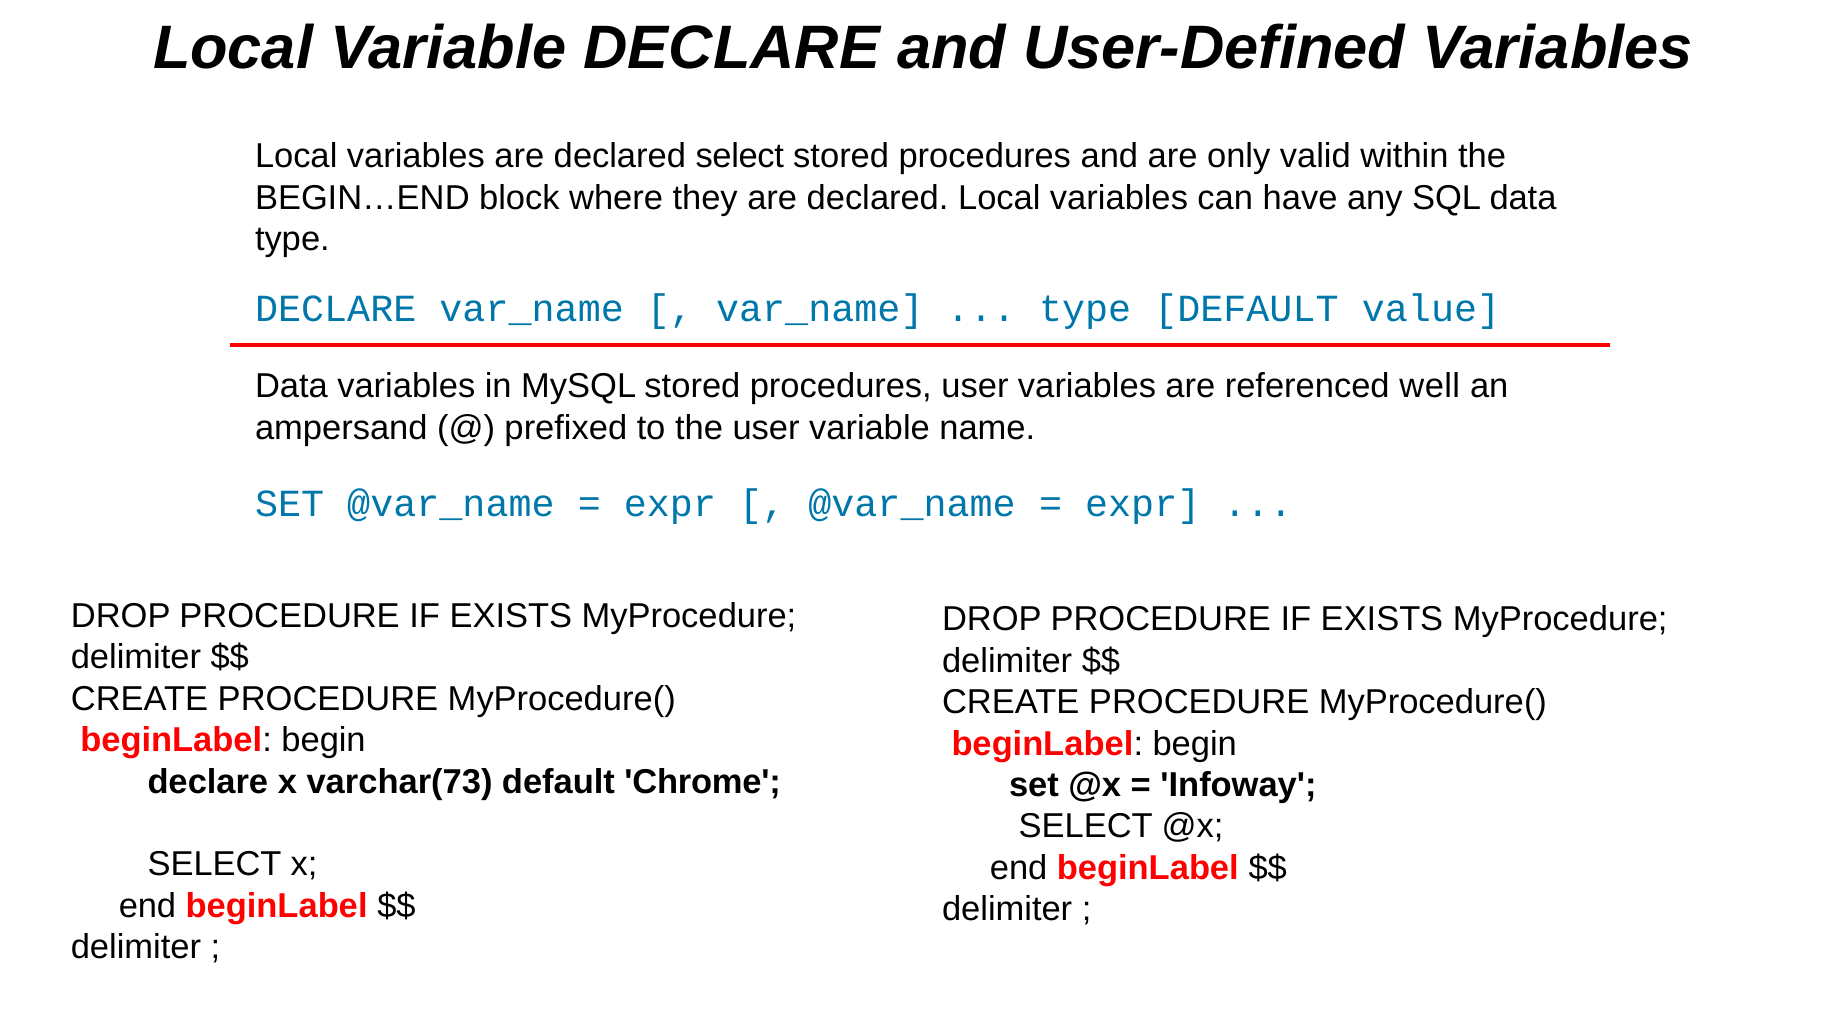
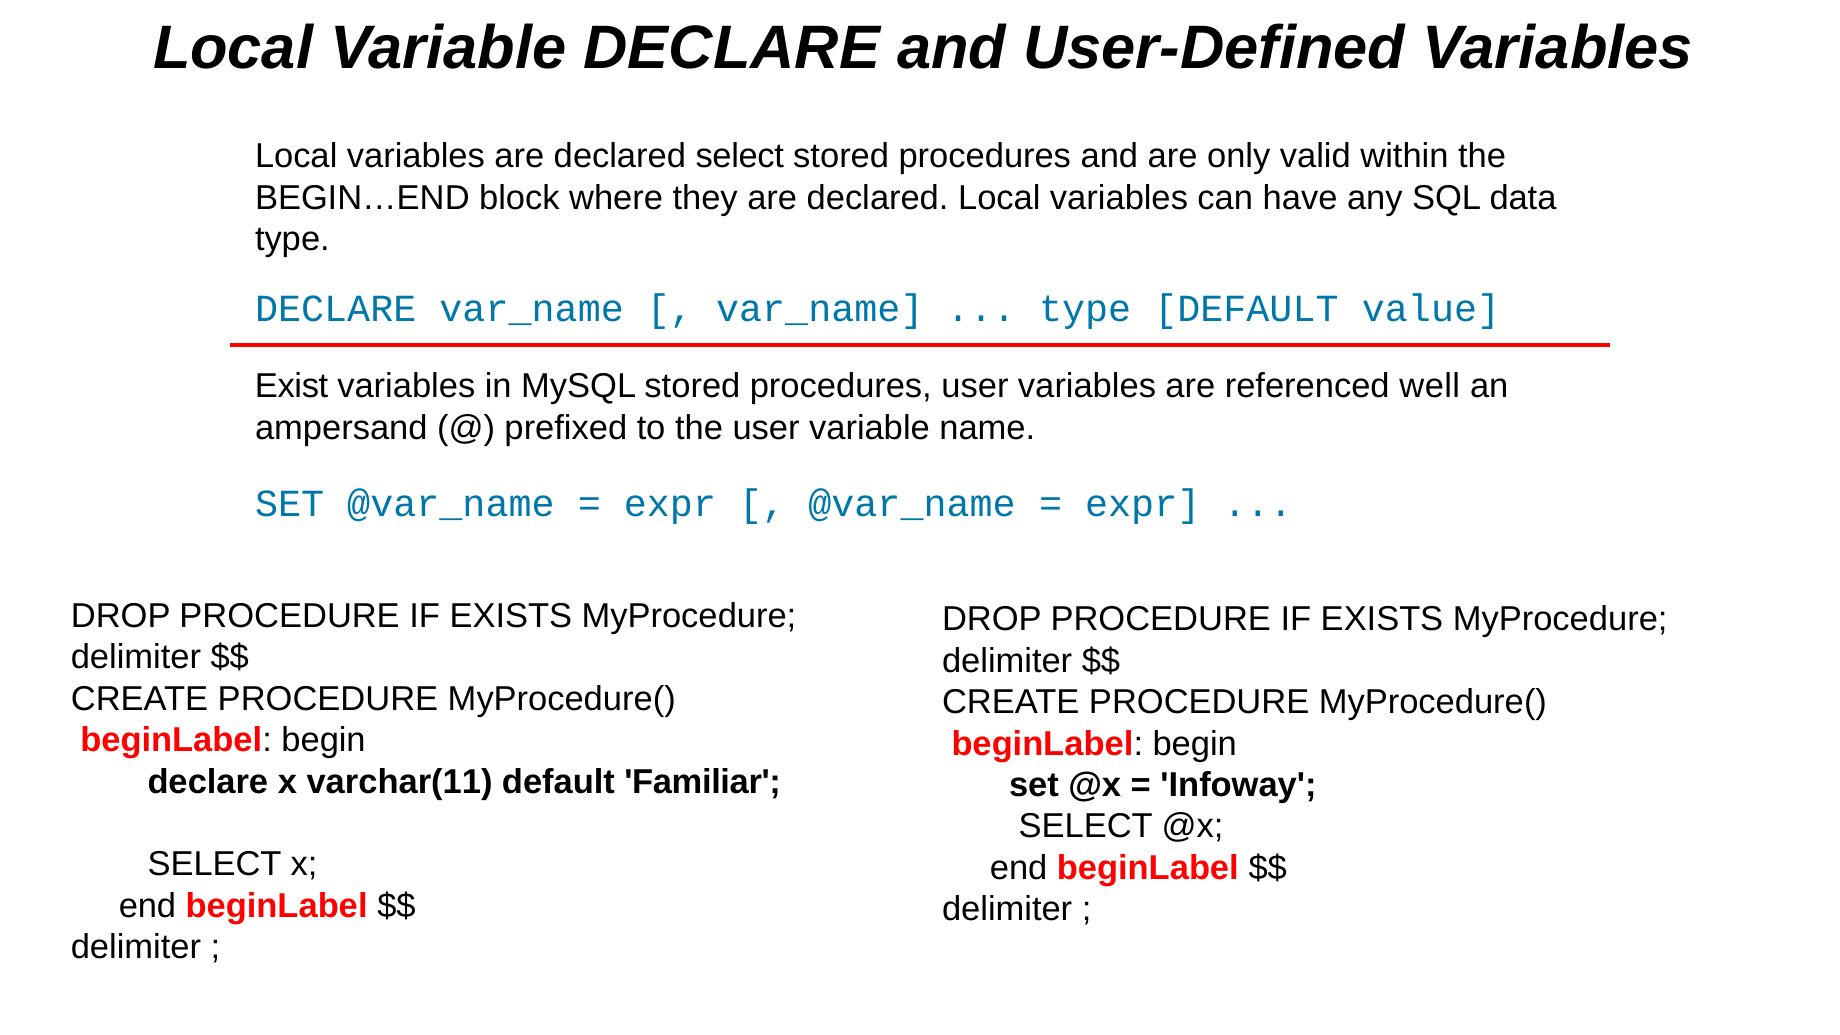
Data: Data -> Exist (292, 386)
varchar(73: varchar(73 -> varchar(11 (400, 782)
Chrome: Chrome -> Familiar (703, 782)
